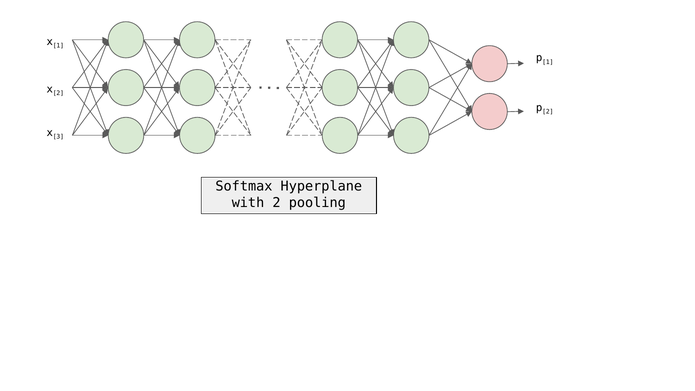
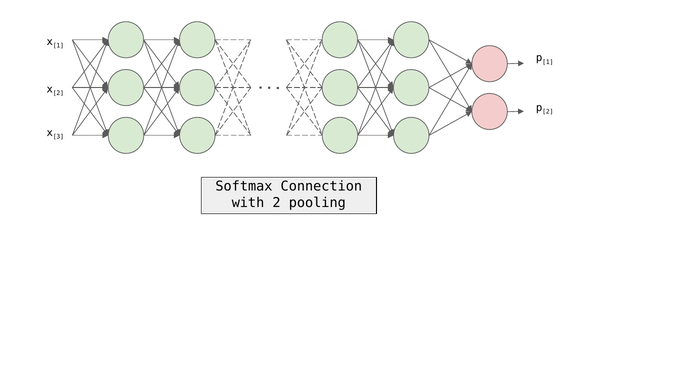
Hyperplane: Hyperplane -> Connection (321, 186)
